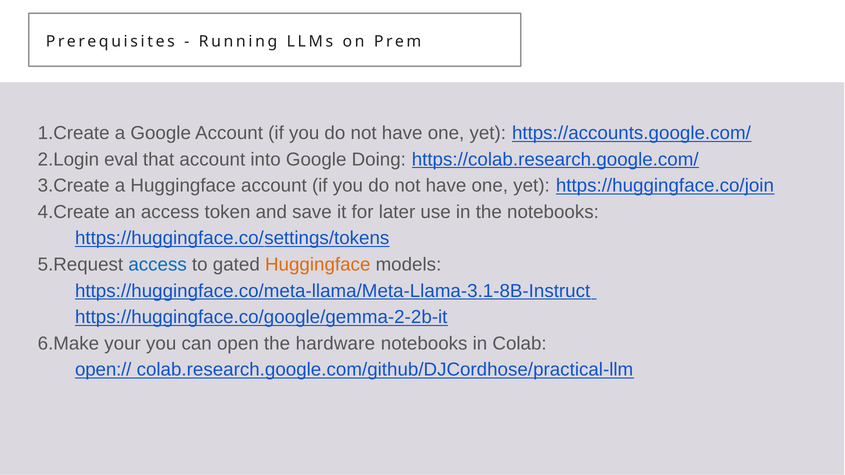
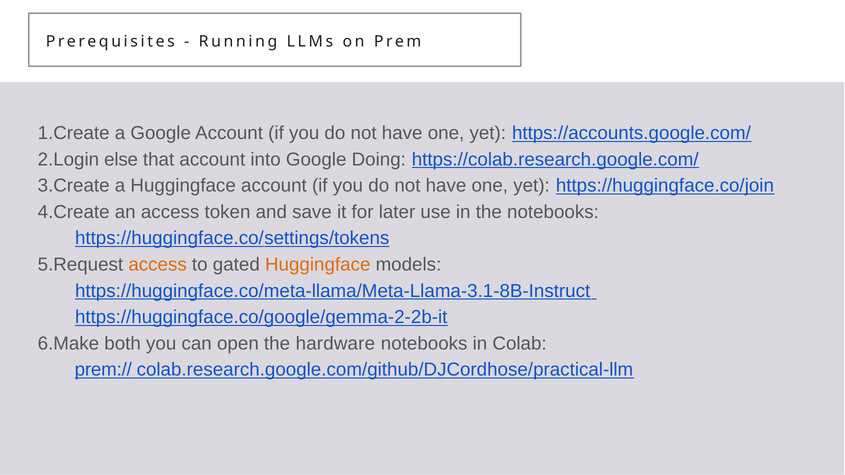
eval: eval -> else (121, 160)
access colour: blue -> orange (158, 265)
your: your -> both (123, 344)
open://: open:// -> prem:// (103, 370)
